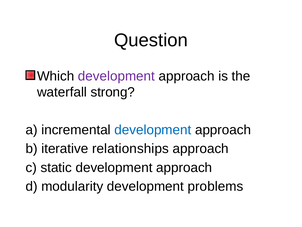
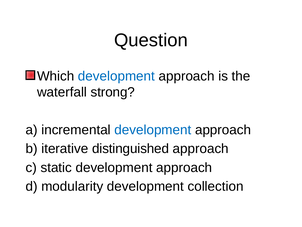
development colour: purple -> blue (116, 76)
relationships: relationships -> distinguished (131, 148)
problems: problems -> collection (216, 186)
